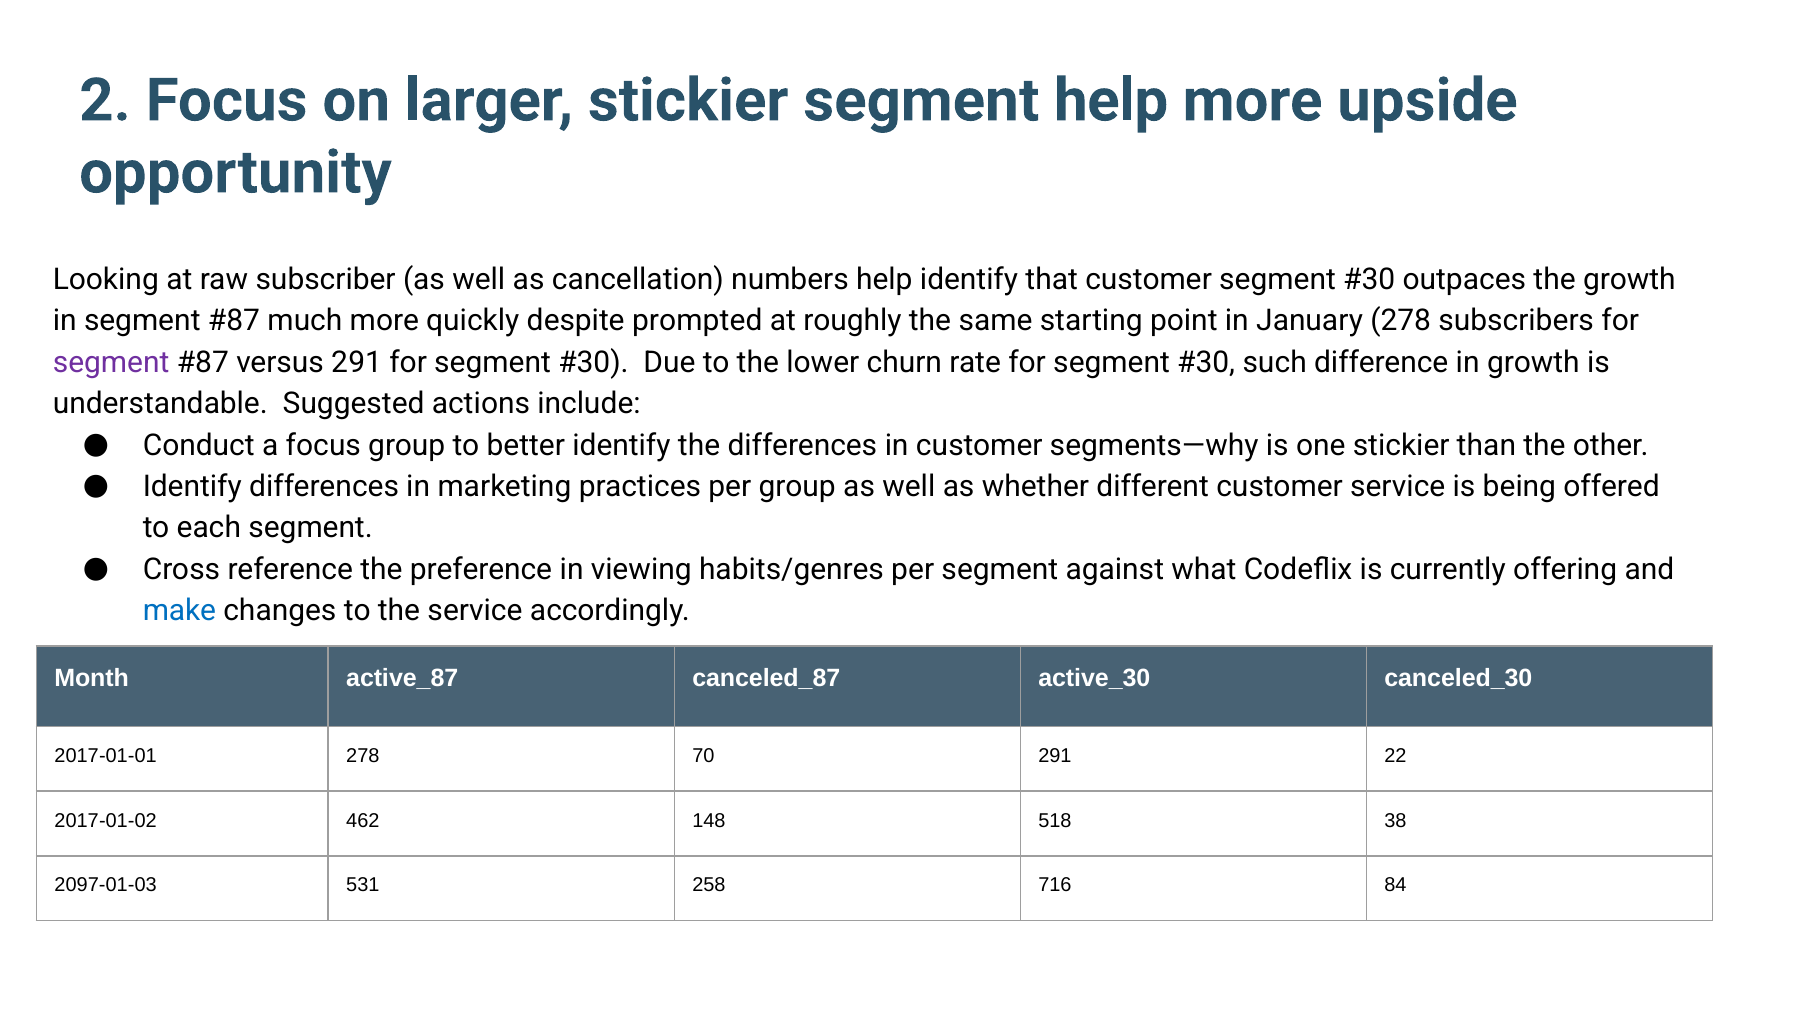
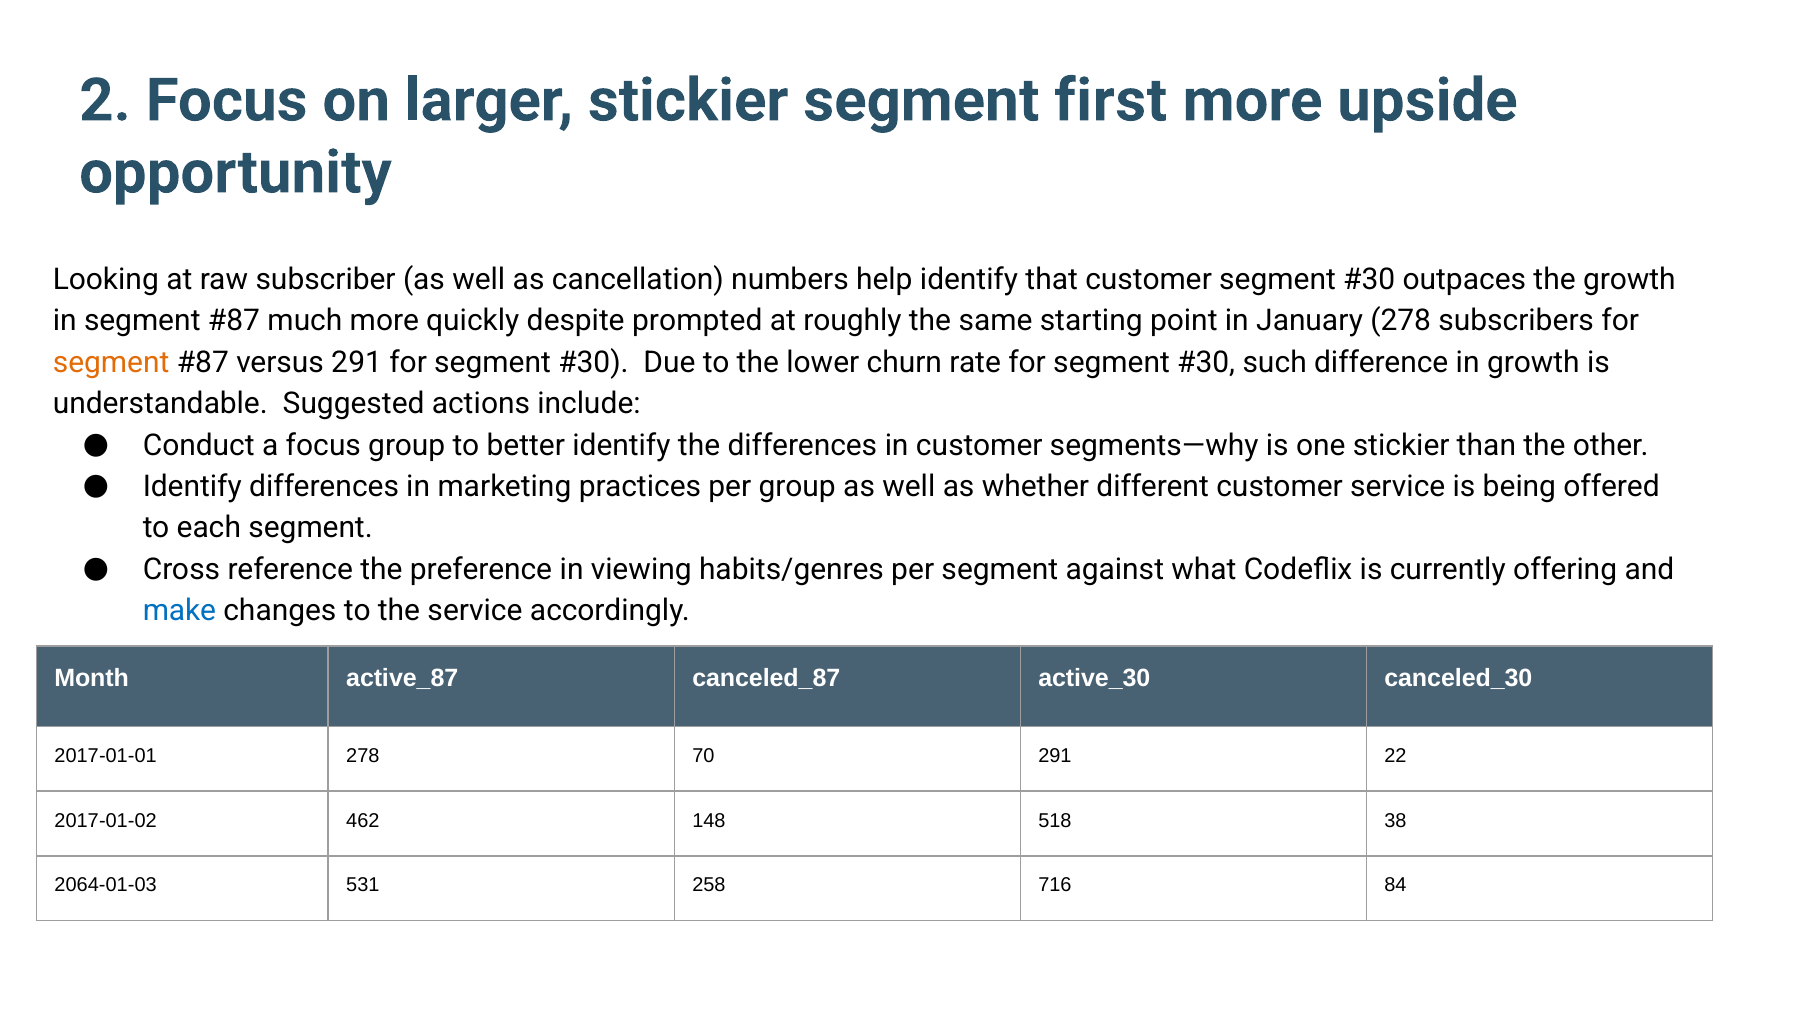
segment help: help -> first (1111, 101)
segment colour: purple -> orange (111, 362)
2097-01-03: 2097-01-03 -> 2064-01-03 (106, 885)
